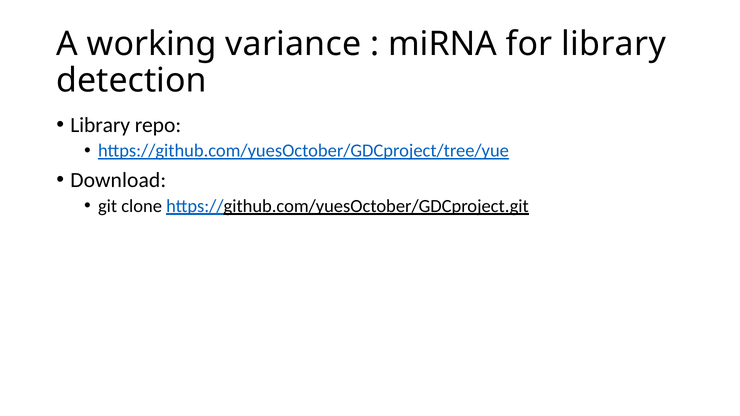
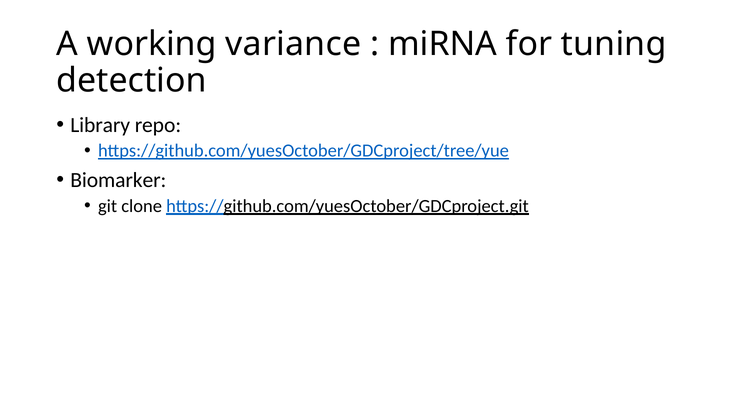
for library: library -> tuning (614, 44)
Download: Download -> Biomarker (118, 180)
